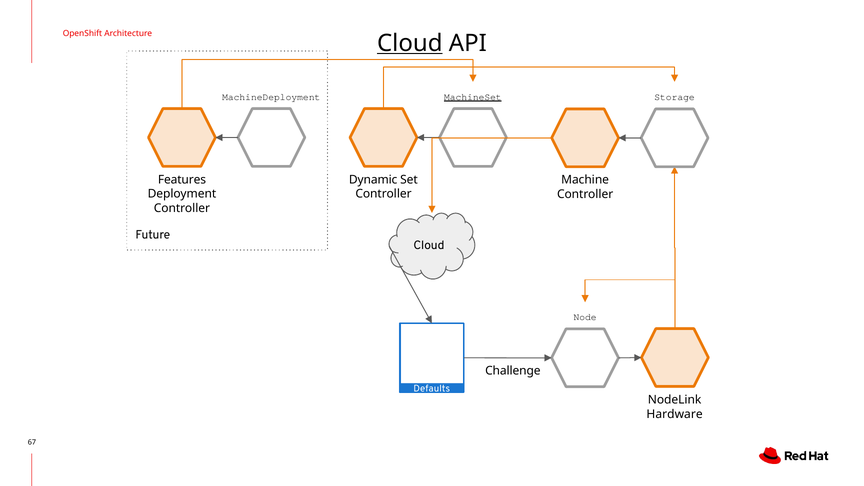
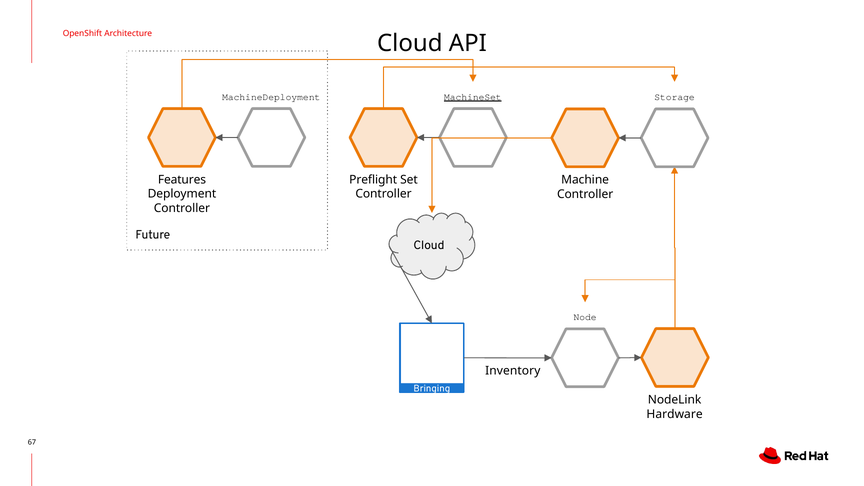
Cloud underline: present -> none (410, 43)
Dynamic: Dynamic -> Preflight (373, 180)
Challenge: Challenge -> Inventory (513, 371)
Defaults: Defaults -> Bringing (432, 388)
